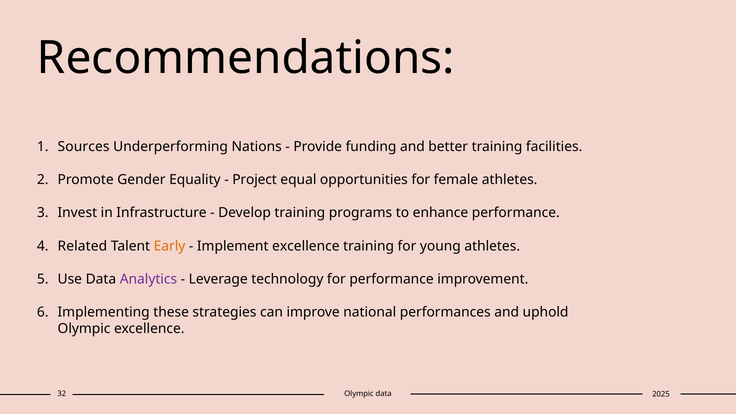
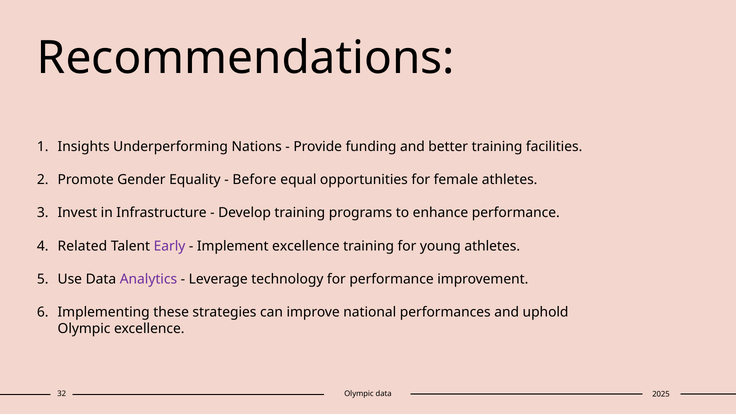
Sources: Sources -> Insights (84, 147)
Project: Project -> Before (254, 180)
Early colour: orange -> purple (170, 246)
